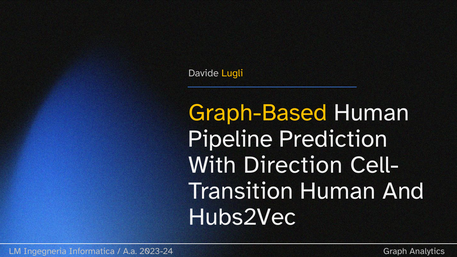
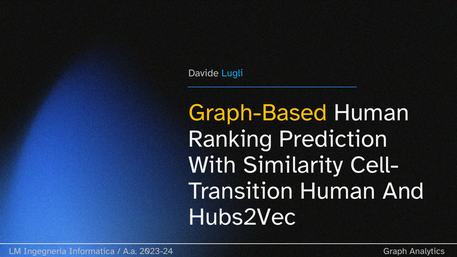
Lugli colour: yellow -> light blue (232, 73)
Pipeline: Pipeline -> Ranking (230, 139)
Direction: Direction -> Similarity (293, 165)
